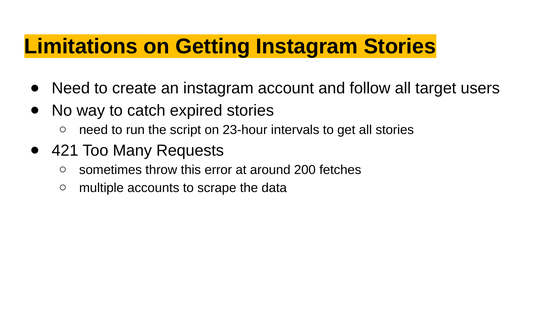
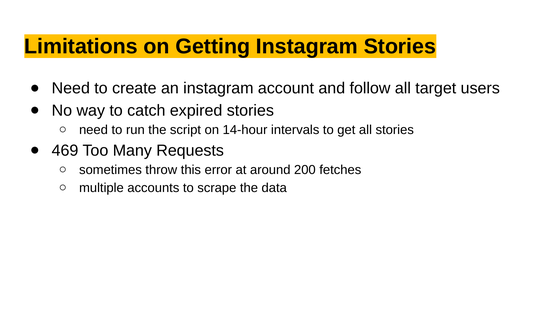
23-hour: 23-hour -> 14-hour (245, 130)
421: 421 -> 469 (65, 150)
